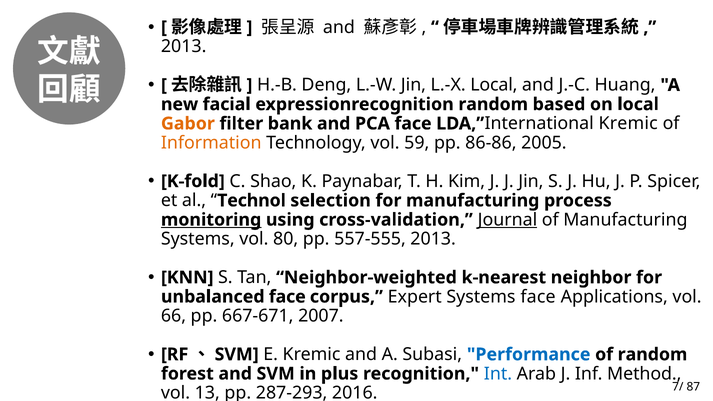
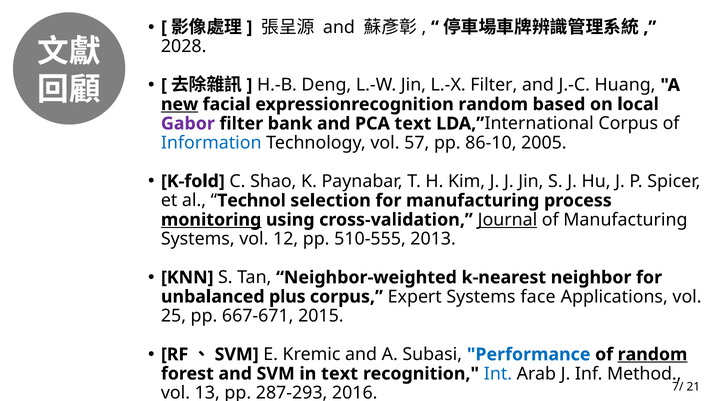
2013: 2013 -> 2028 (184, 47)
L.-X Local: Local -> Filter (494, 85)
new underline: none -> present (180, 104)
Gabor colour: orange -> purple (188, 124)
PCA face: face -> text (413, 124)
Kremic: Kremic -> Corpus (628, 124)
Information colour: orange -> blue (211, 143)
59: 59 -> 57 (417, 143)
86-86: 86-86 -> 86-10 (491, 143)
80: 80 -> 12 (286, 239)
557-555: 557-555 -> 510-555 (370, 239)
unbalanced face: face -> plus (287, 297)
66: 66 -> 25 (173, 316)
2007: 2007 -> 2015 (321, 316)
random underline: none -> present (653, 355)
in plus: plus -> text (340, 374)
87: 87 -> 21 (693, 387)
